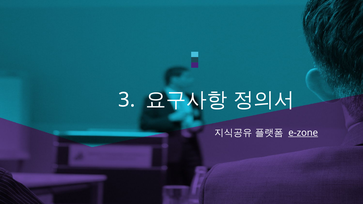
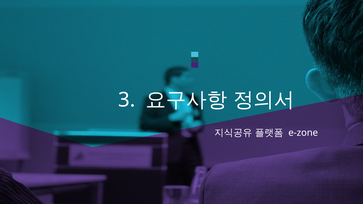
e-zone underline: present -> none (303, 133)
